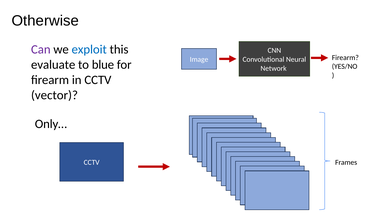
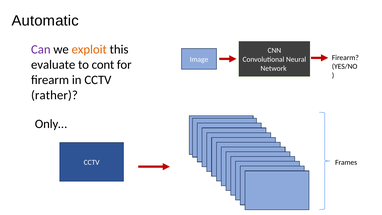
Otherwise: Otherwise -> Automatic (45, 21)
exploit colour: blue -> orange (89, 49)
blue: blue -> cont (103, 65)
vector: vector -> rather (54, 95)
